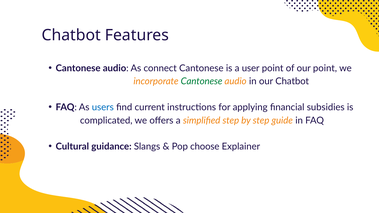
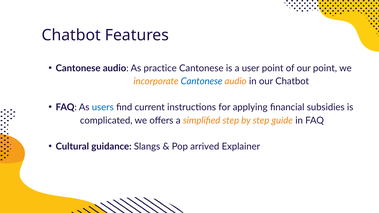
connect: connect -> practice (160, 68)
Cantonese colour: green -> blue (202, 81)
choose: choose -> arrived (205, 147)
